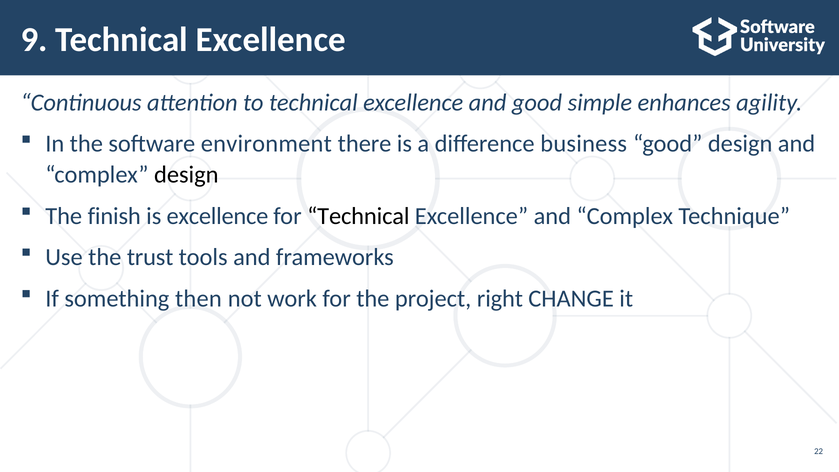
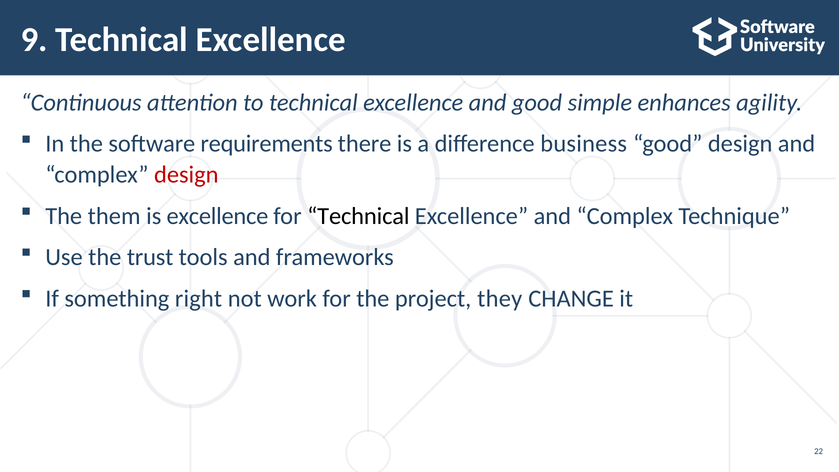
environment: environment -> requirements (267, 144)
design colour: black -> red (186, 175)
finish: finish -> them (114, 216)
then: then -> right (198, 298)
right: right -> they (500, 298)
